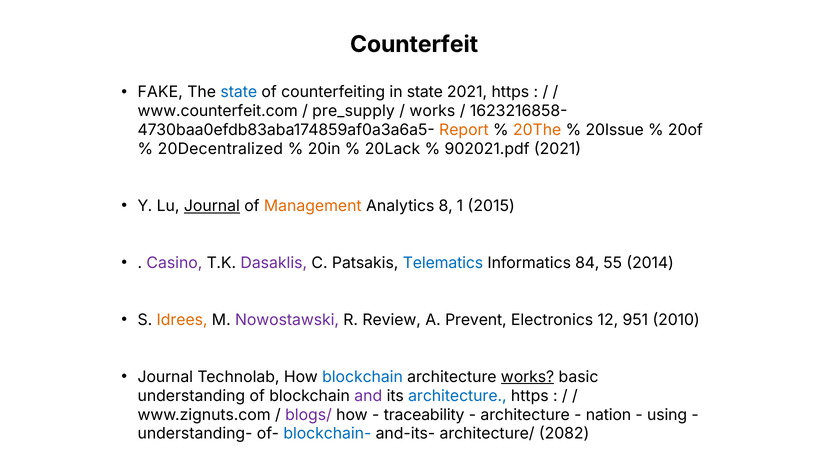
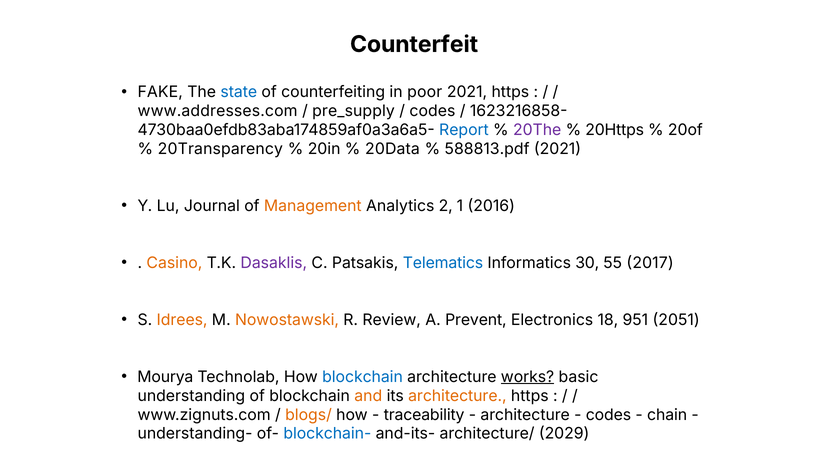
in state: state -> poor (425, 92)
www.counterfeit.com: www.counterfeit.com -> www.addresses.com (218, 111)
works: works -> codes (432, 111)
Report colour: orange -> blue (464, 130)
20The colour: orange -> purple (537, 130)
20Issue: 20Issue -> 20Https (615, 130)
20Decentralized: 20Decentralized -> 20Transparency (220, 149)
20Lack: 20Lack -> 20Data (392, 149)
902021.pdf: 902021.pdf -> 588813.pdf (487, 149)
Journal underline: present -> none (212, 206)
8: 8 -> 2 (446, 206)
2015: 2015 -> 2016 (491, 206)
Casino colour: purple -> orange (174, 263)
84: 84 -> 30 (587, 263)
2014: 2014 -> 2017 (650, 263)
Nowostawski colour: purple -> orange (287, 320)
12: 12 -> 18 (608, 320)
2010: 2010 -> 2051 (676, 320)
Journal: Journal -> Mourya (165, 377)
and colour: purple -> orange (368, 396)
architecture colour: blue -> orange (457, 396)
blogs/ colour: purple -> orange (308, 415)
nation: nation -> codes (608, 415)
using: using -> chain (667, 415)
2082: 2082 -> 2029 (564, 434)
